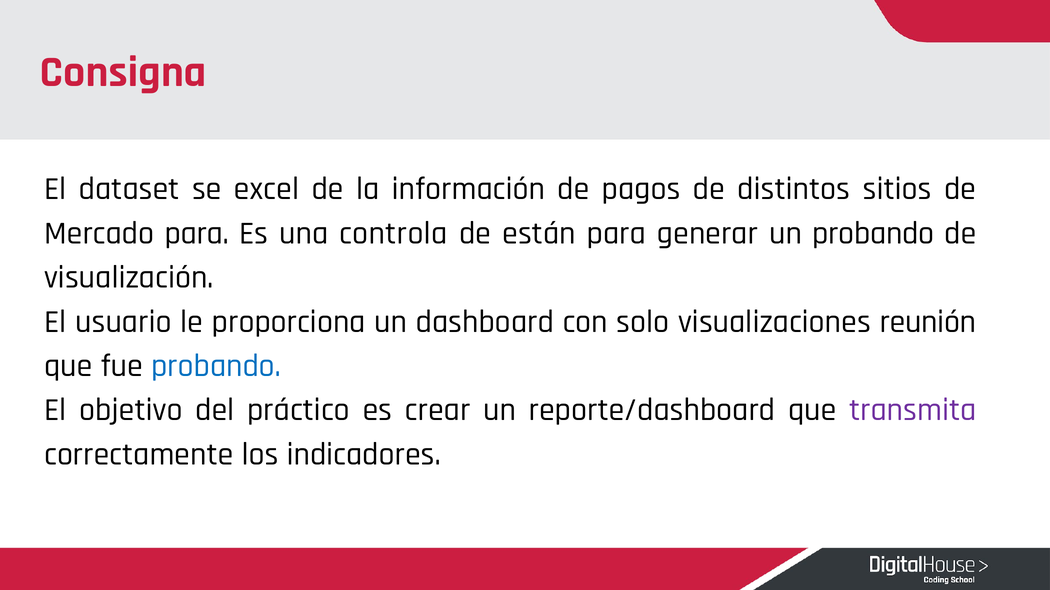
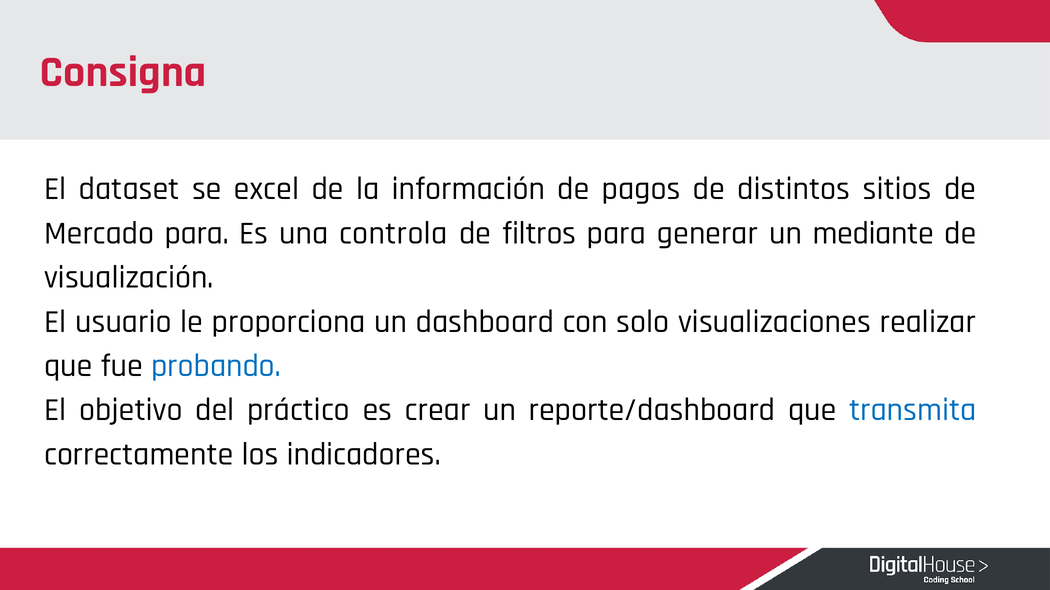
están: están -> filtros (539, 233)
un probando: probando -> mediante (873, 233)
reunión: reunión -> realizar (928, 322)
transmita colour: purple -> blue (913, 410)
